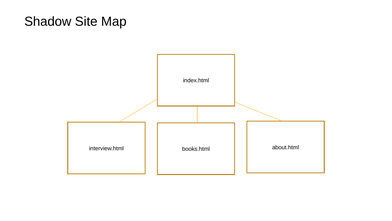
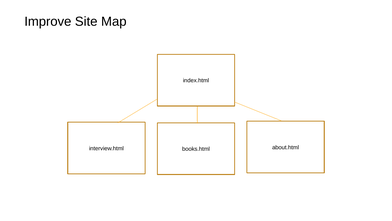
Shadow: Shadow -> Improve (48, 22)
